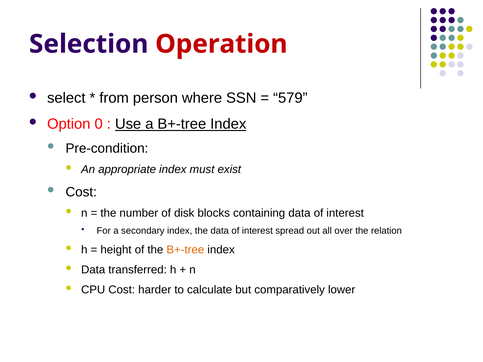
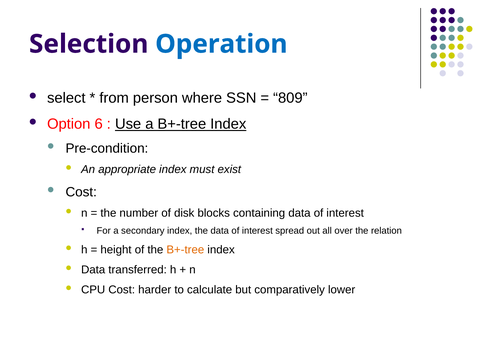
Operation colour: red -> blue (221, 44)
579: 579 -> 809 (290, 98)
0: 0 -> 6 (99, 124)
